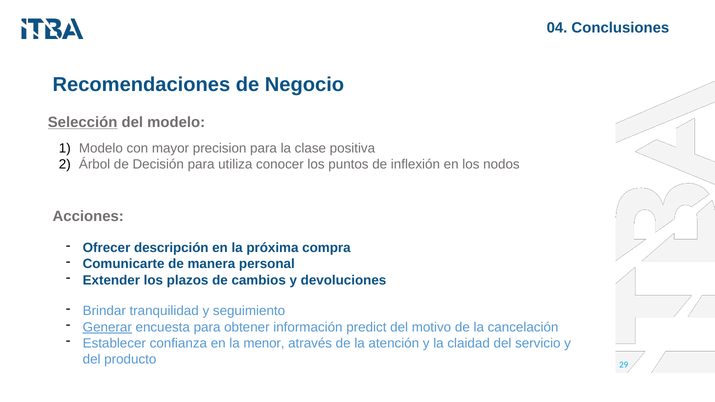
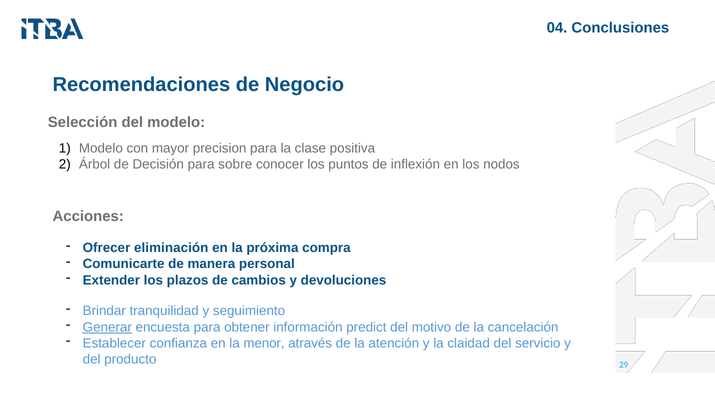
Selección underline: present -> none (83, 122)
utiliza: utiliza -> sobre (235, 165)
descripción: descripción -> eliminación (171, 248)
